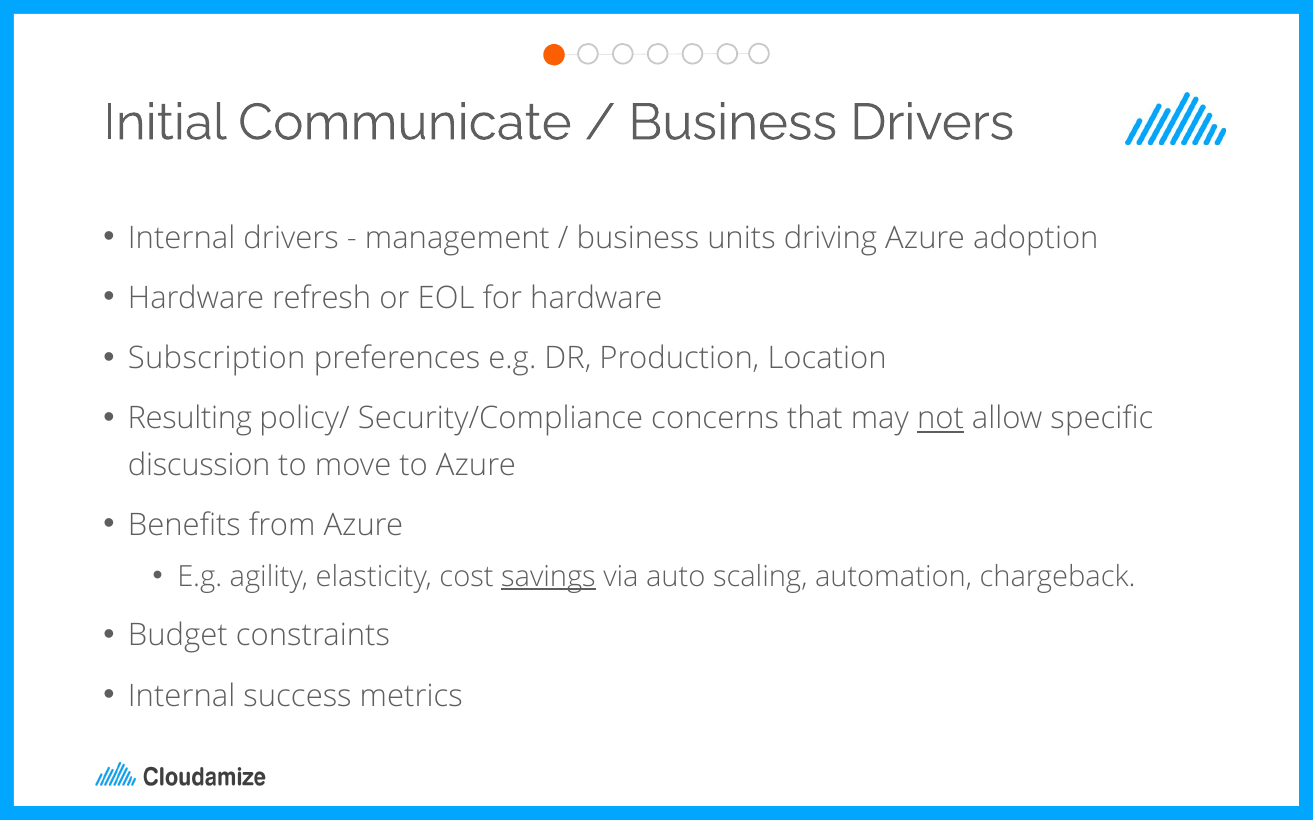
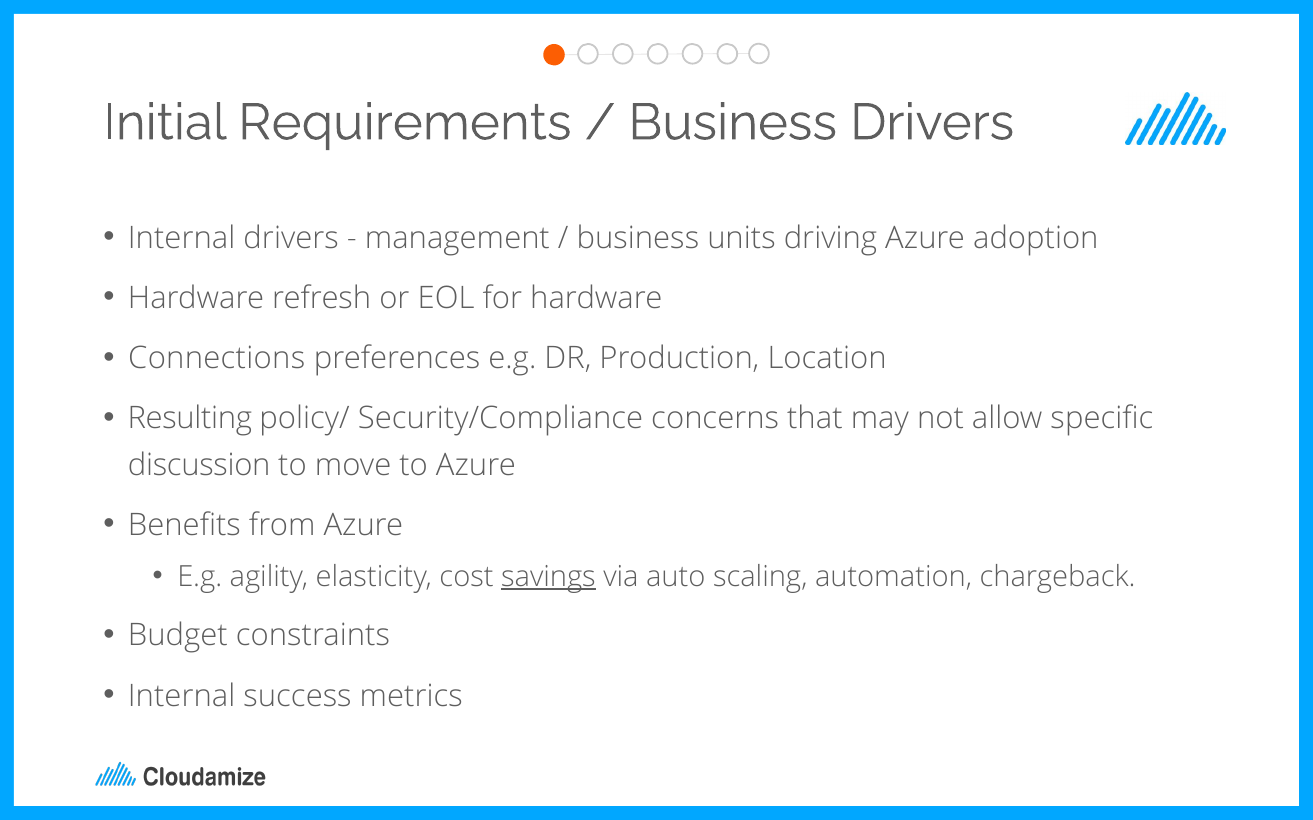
Communicate: Communicate -> Requirements (405, 123)
Subscription: Subscription -> Connections (217, 358)
not underline: present -> none (940, 419)
